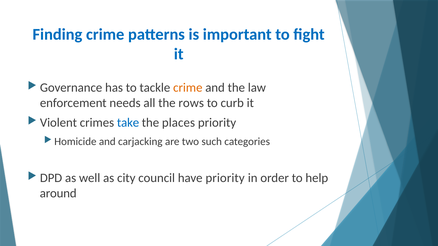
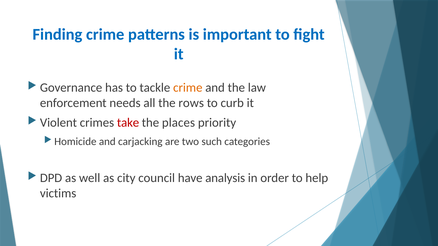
take colour: blue -> red (128, 123)
have priority: priority -> analysis (225, 178)
around: around -> victims (58, 194)
